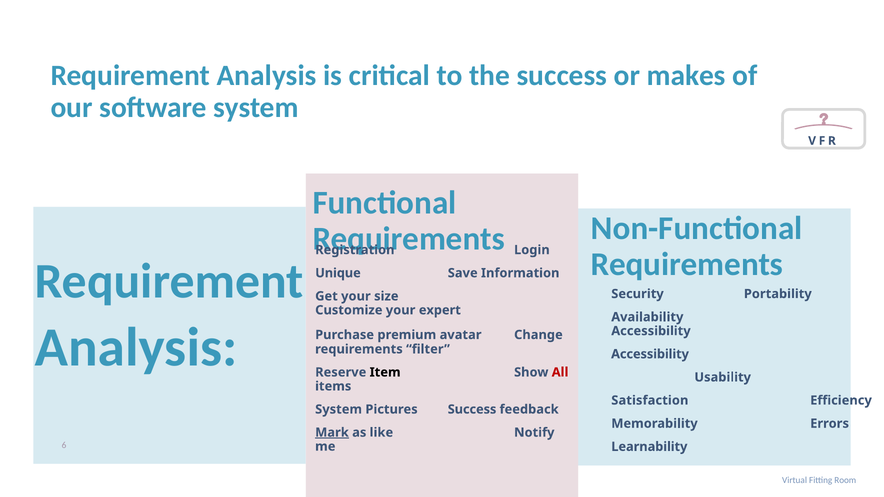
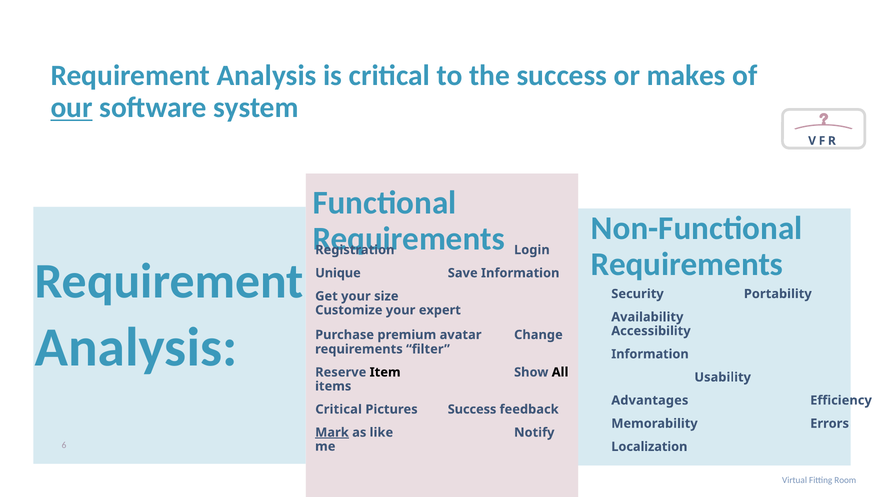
our underline: none -> present (72, 108)
Accessibility: Accessibility -> Information (650, 354)
All colour: red -> black (560, 372)
Satisfaction: Satisfaction -> Advantages (650, 401)
System: System -> Critical (339, 410)
Learnability: Learnability -> Localization (649, 447)
